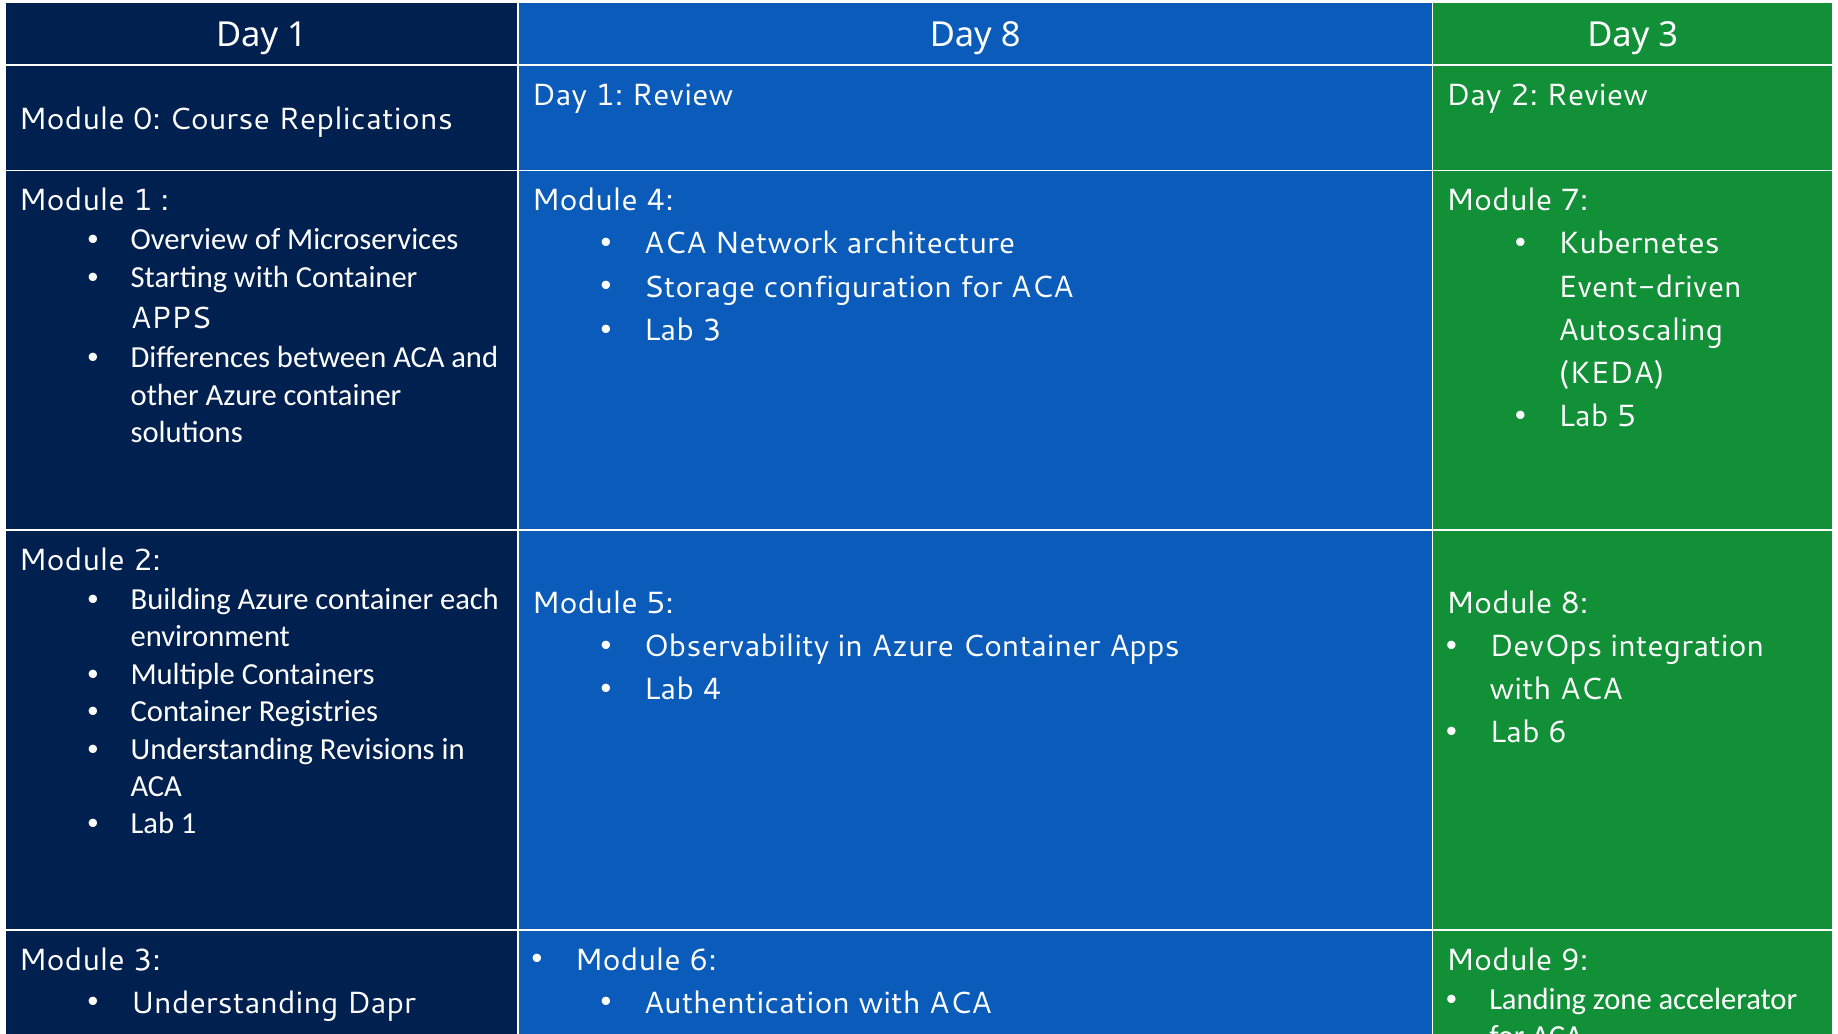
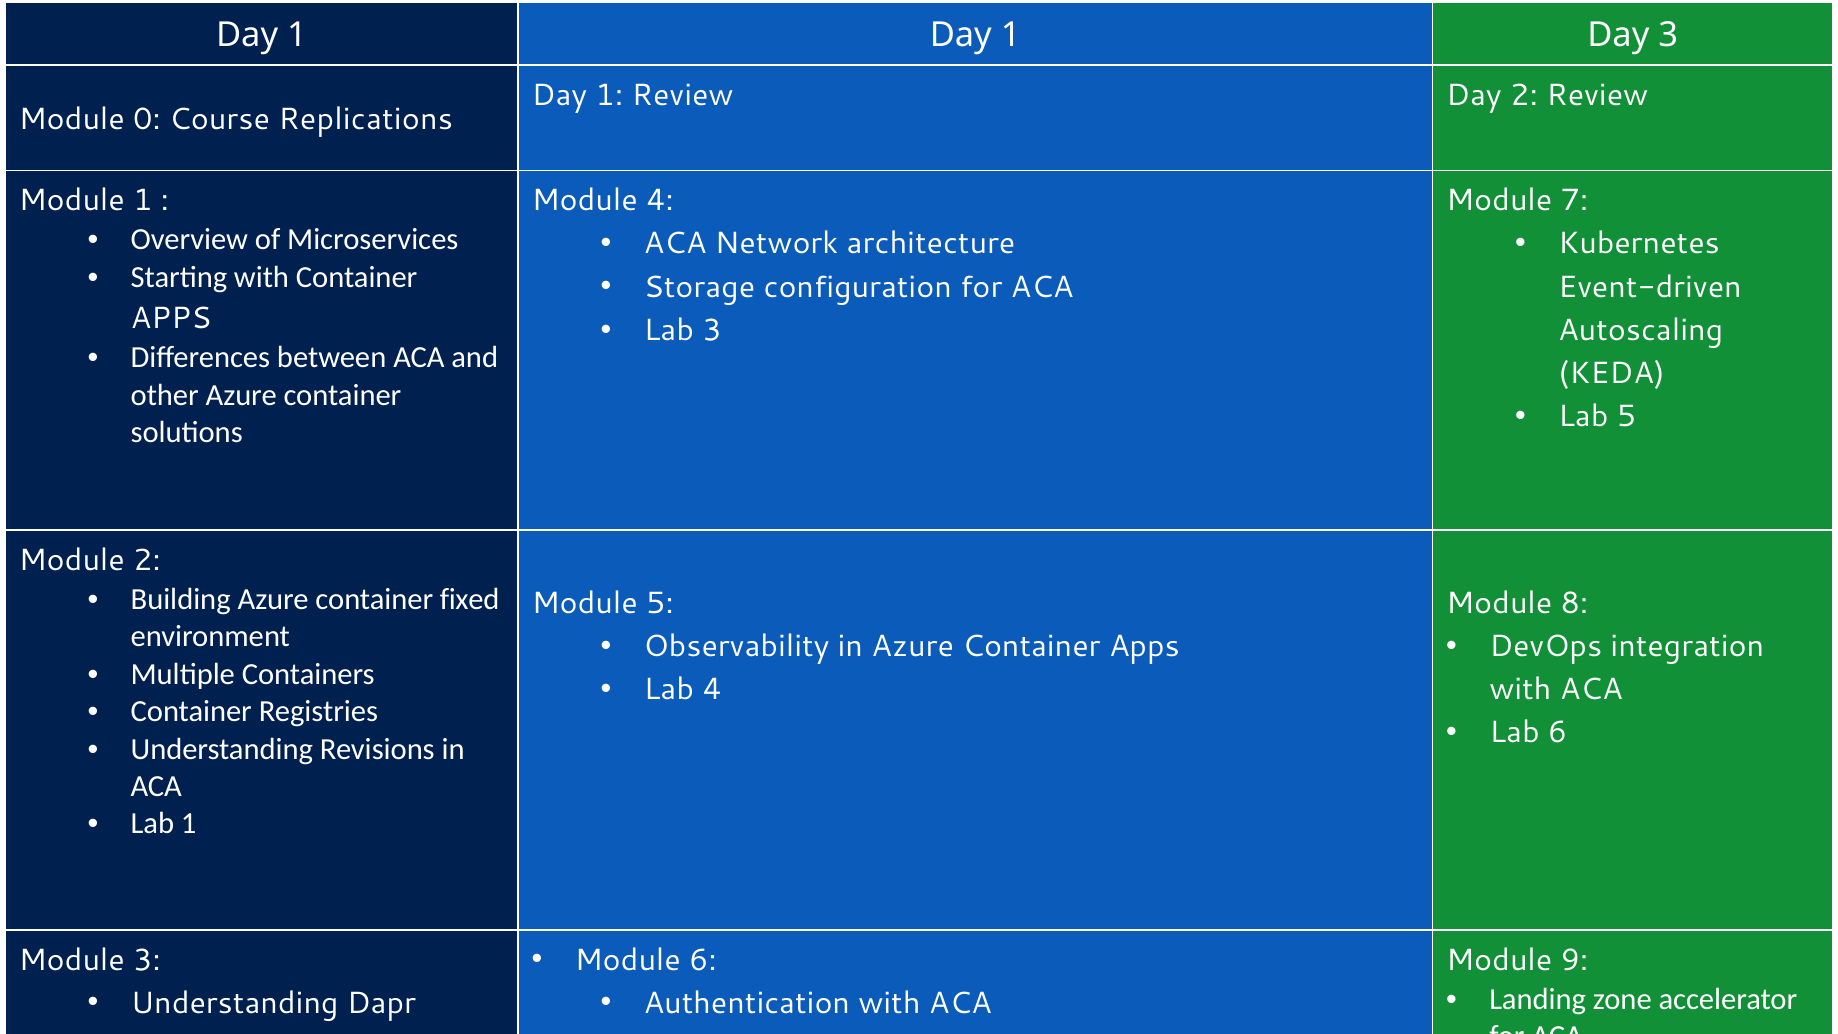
1 Day 8: 8 -> 1 (1011, 35)
each: each -> fixed (470, 599)
